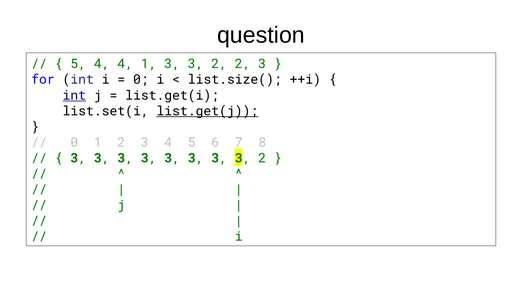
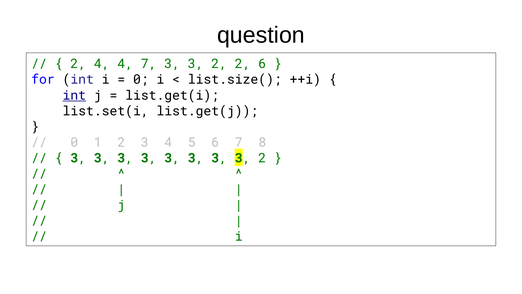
5: 5 -> 2 (78, 64)
4 1: 1 -> 7 (149, 64)
2 2 3: 3 -> 6 (262, 64)
list.get(j underline: present -> none (207, 111)
